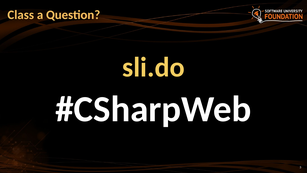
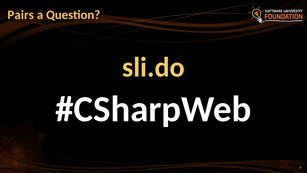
Class: Class -> Pairs (21, 15)
